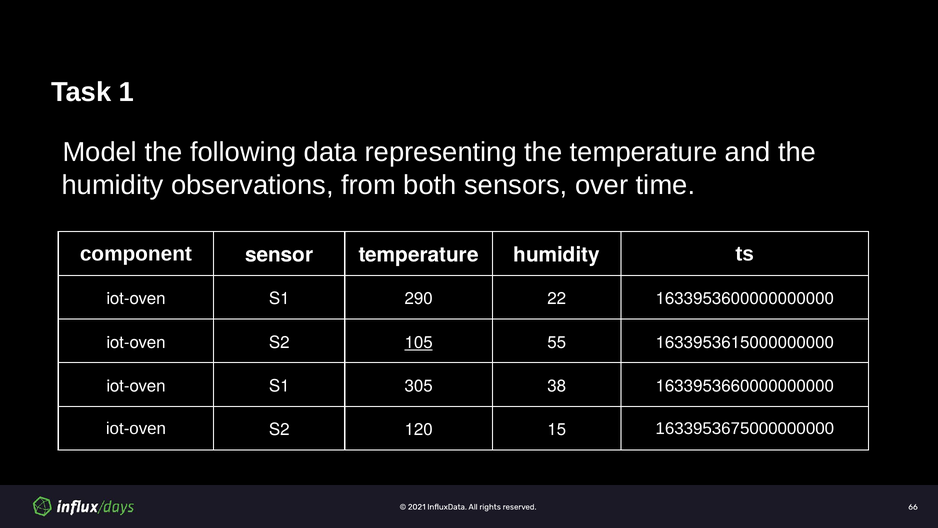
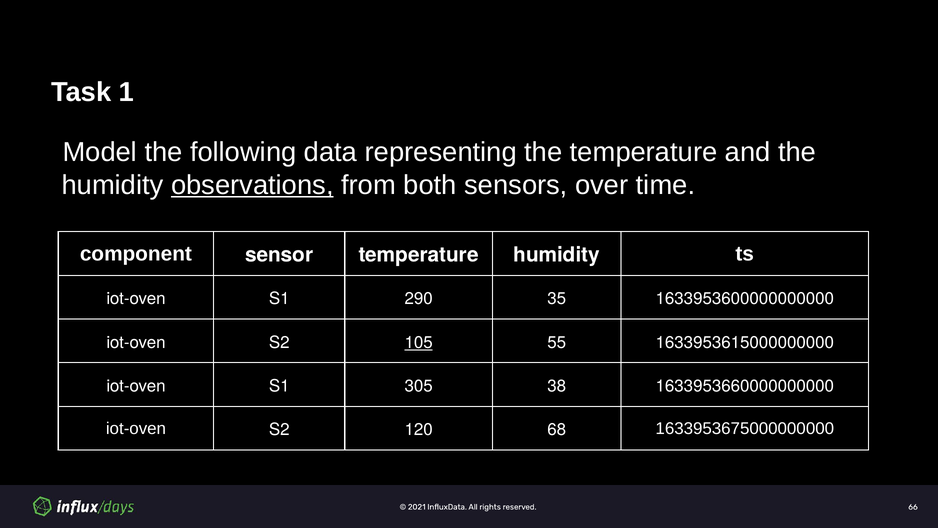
observations underline: none -> present (252, 185)
22: 22 -> 35 (557, 299)
15: 15 -> 68 (557, 430)
